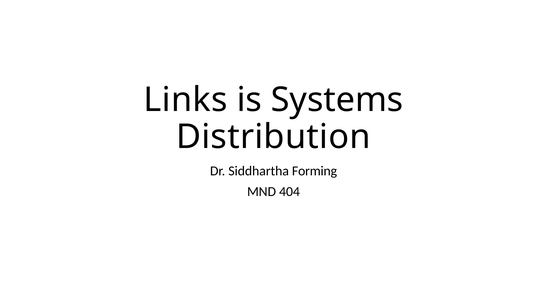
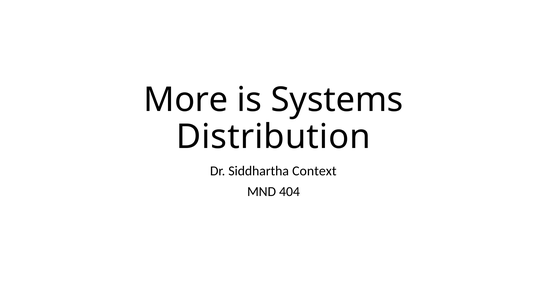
Links: Links -> More (186, 100)
Forming: Forming -> Context (314, 171)
